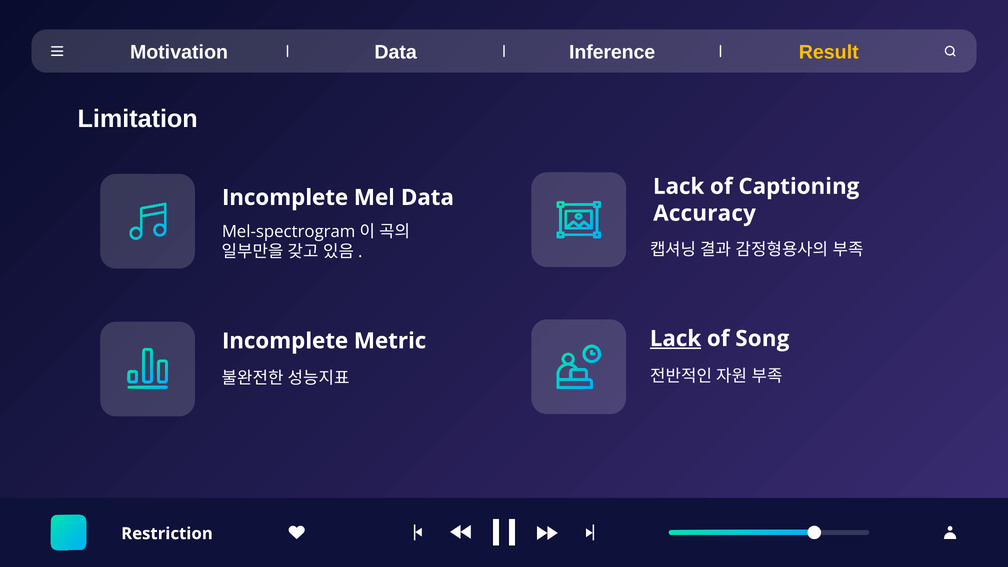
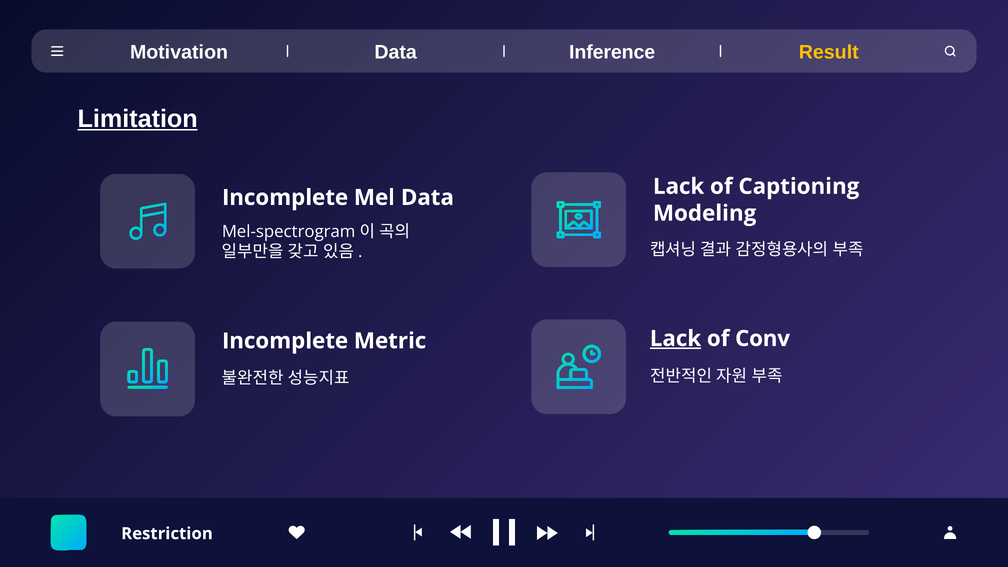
Limitation underline: none -> present (138, 119)
Accuracy: Accuracy -> Modeling (705, 213)
Song: Song -> Conv (763, 339)
